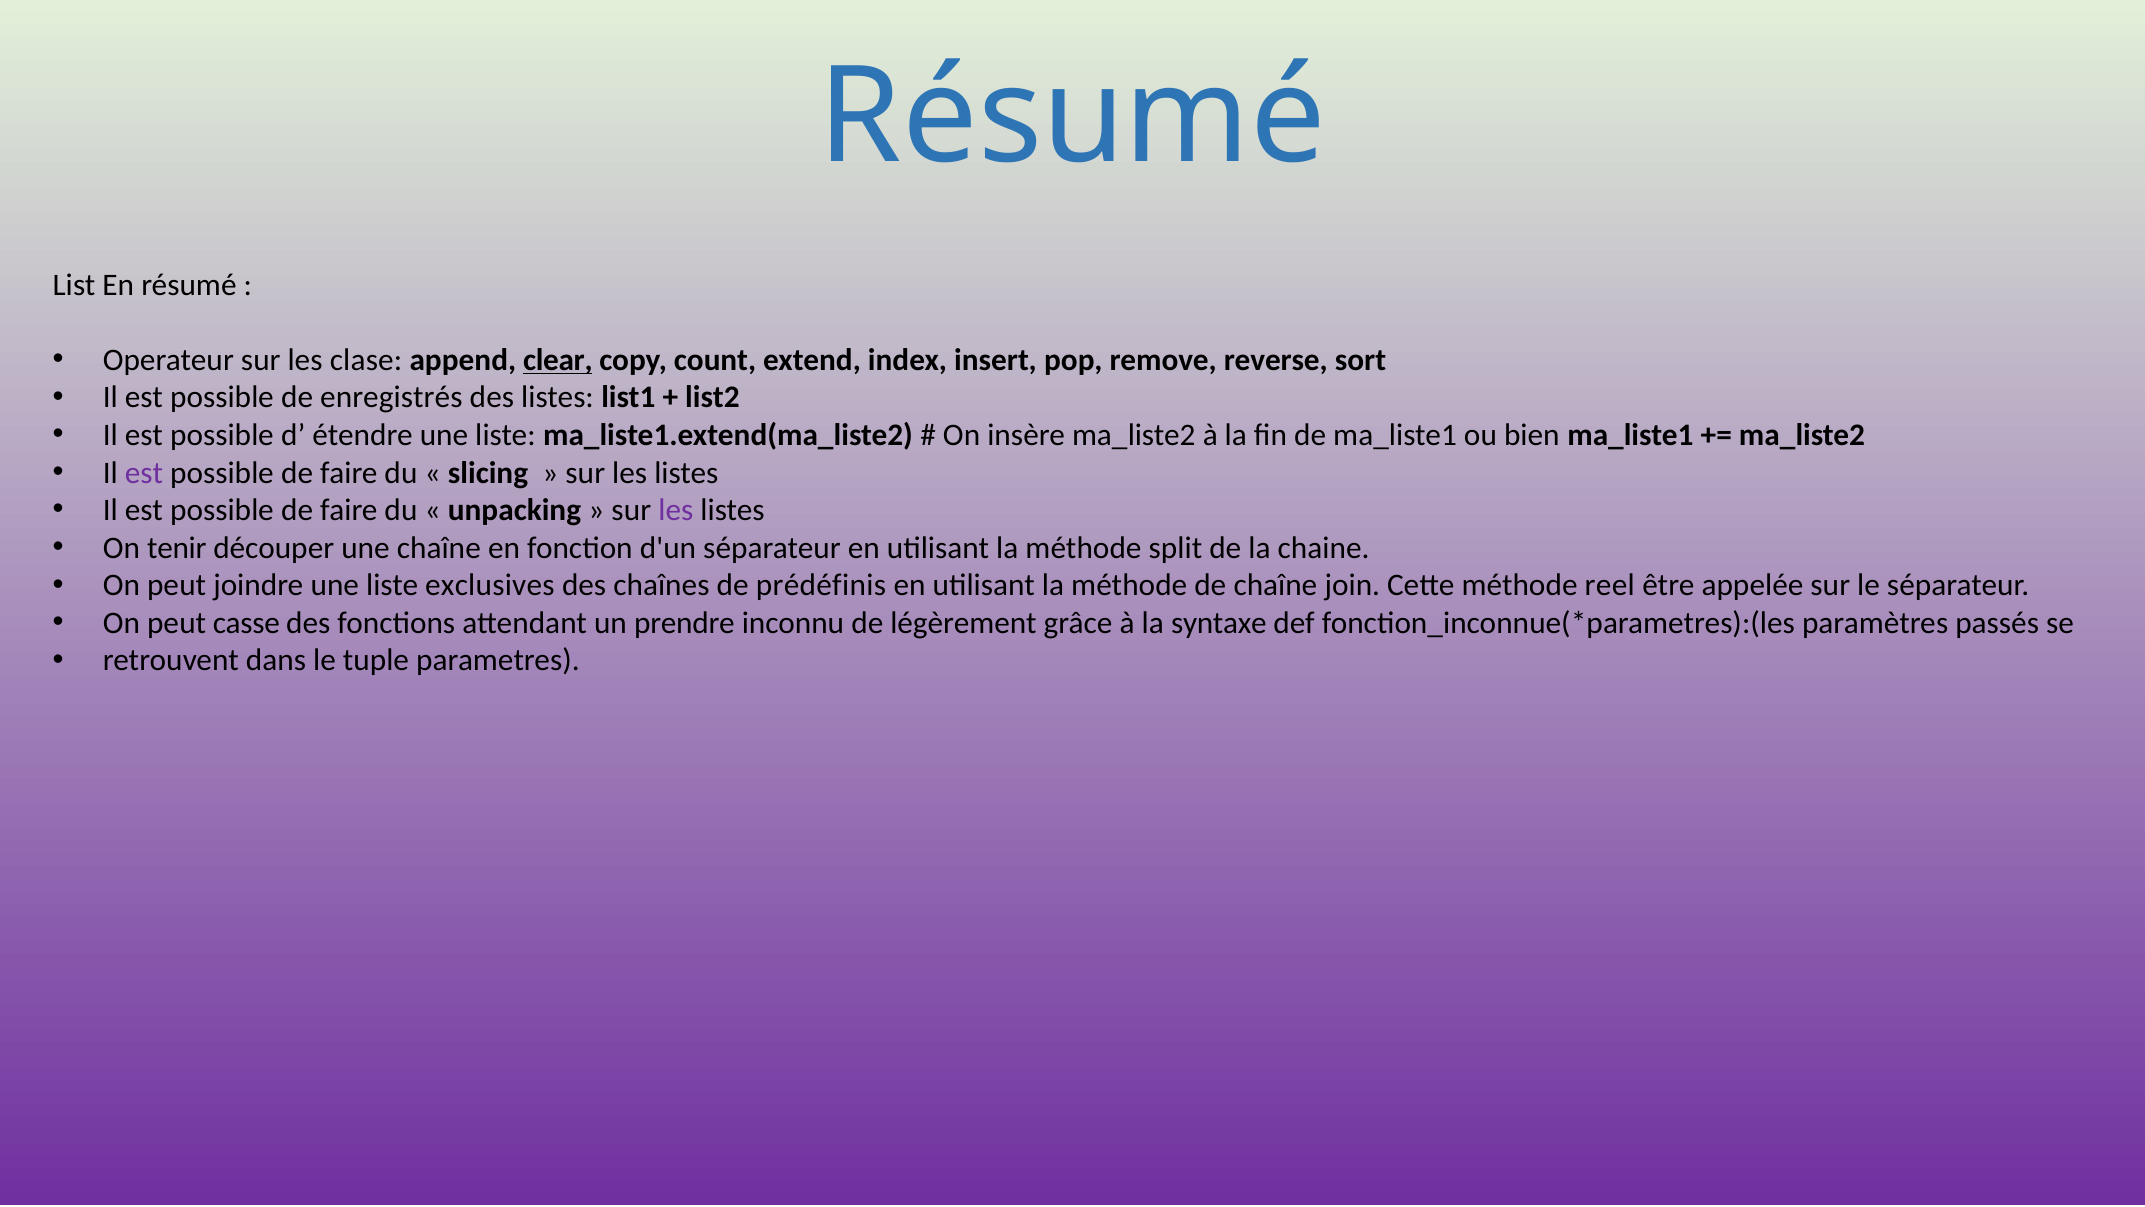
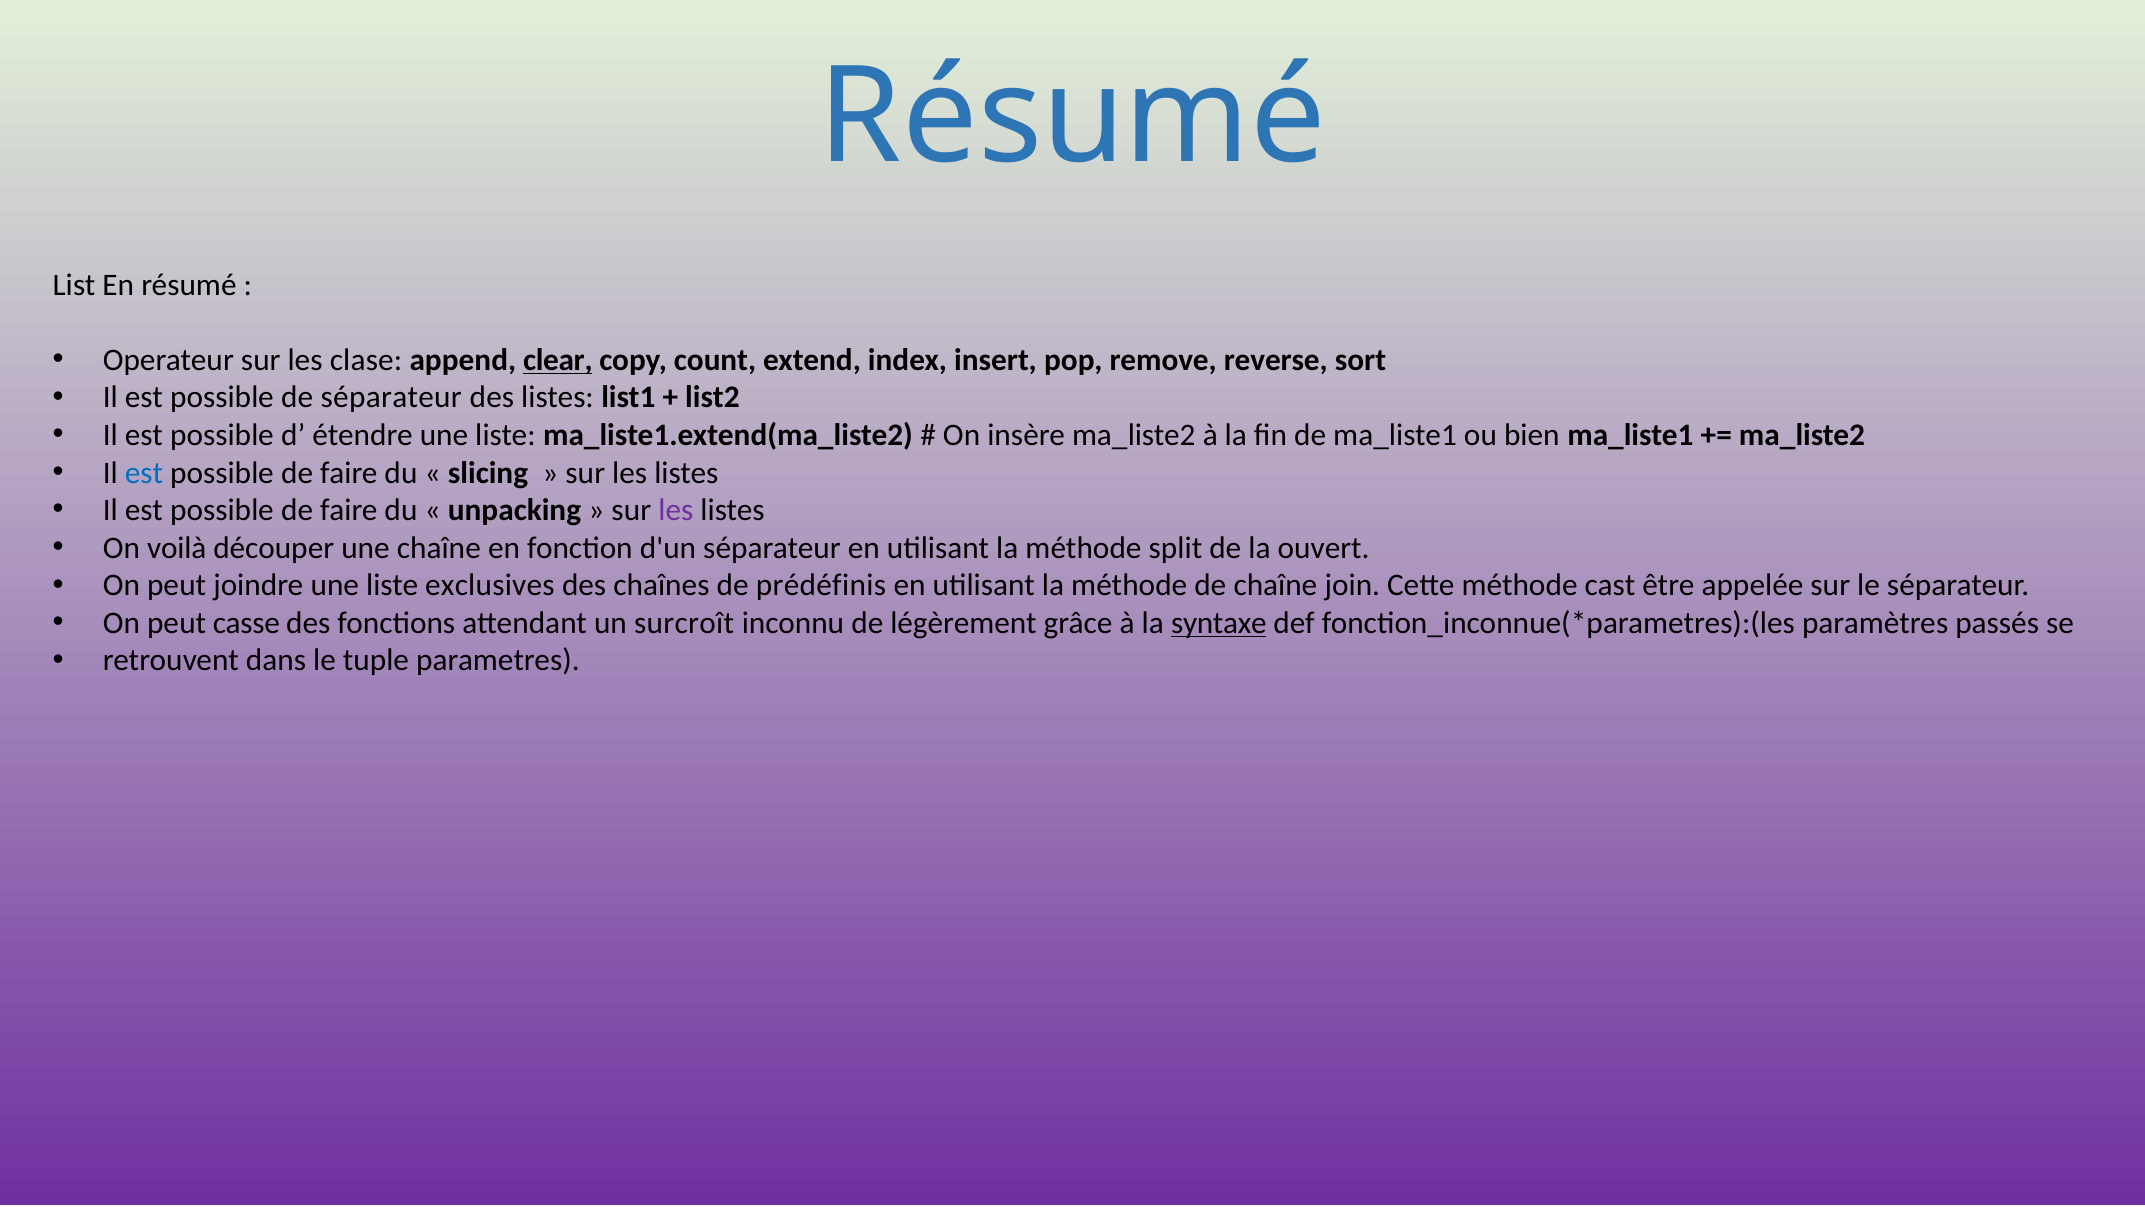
de enregistrés: enregistrés -> séparateur (391, 397)
est colour: purple -> blue (144, 473)
tenir: tenir -> voilà (177, 548)
chaine: chaine -> ouvert (1324, 548)
reel: reel -> cast (1610, 585)
prendre: prendre -> surcroît (684, 623)
syntaxe underline: none -> present (1219, 623)
